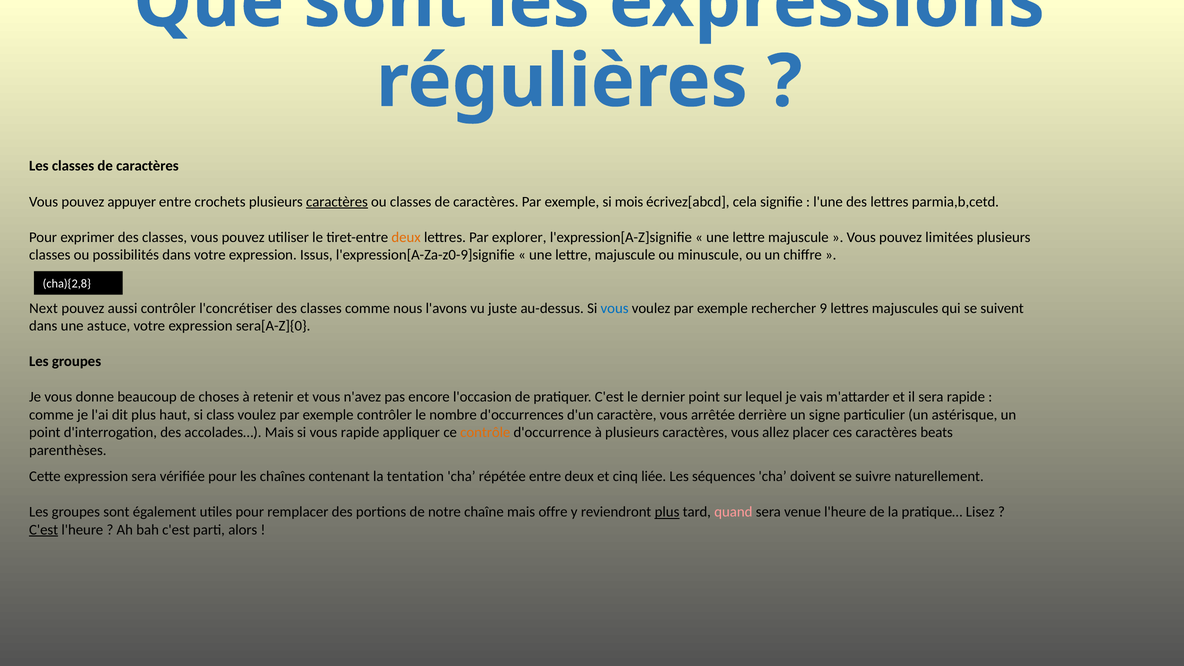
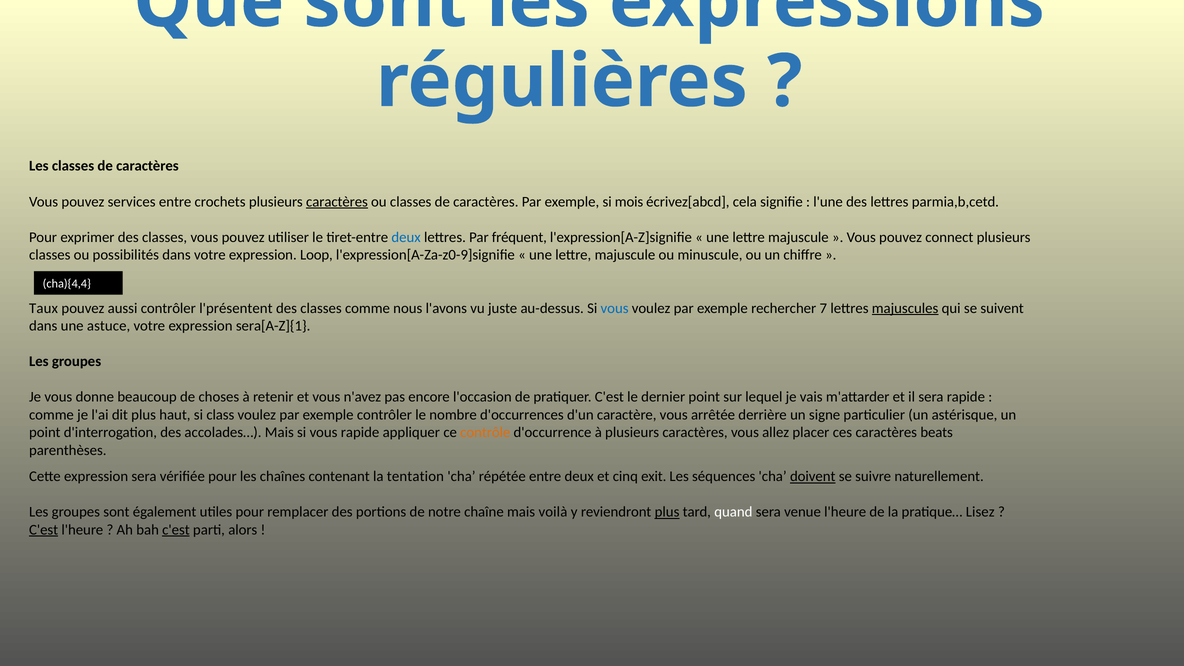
appuyer: appuyer -> services (132, 202)
deux colour: orange -> blue (406, 237)
explorer: explorer -> fréquent (519, 237)
limitées: limitées -> connect (949, 237)
Issus: Issus -> Loop (316, 255)
cha){2,8: cha){2,8 -> cha){4,4 (67, 284)
Next: Next -> Taux (44, 308)
l'concrétiser: l'concrétiser -> l'présentent (236, 308)
9: 9 -> 7 (823, 308)
majuscules underline: none -> present (905, 308)
sera[A-Z]{0: sera[A-Z]{0 -> sera[A-Z]{1 (273, 326)
liée: liée -> exit (654, 476)
doivent underline: none -> present (813, 476)
offre: offre -> voilà (553, 512)
quand colour: pink -> white (733, 512)
c'est underline: none -> present (176, 530)
